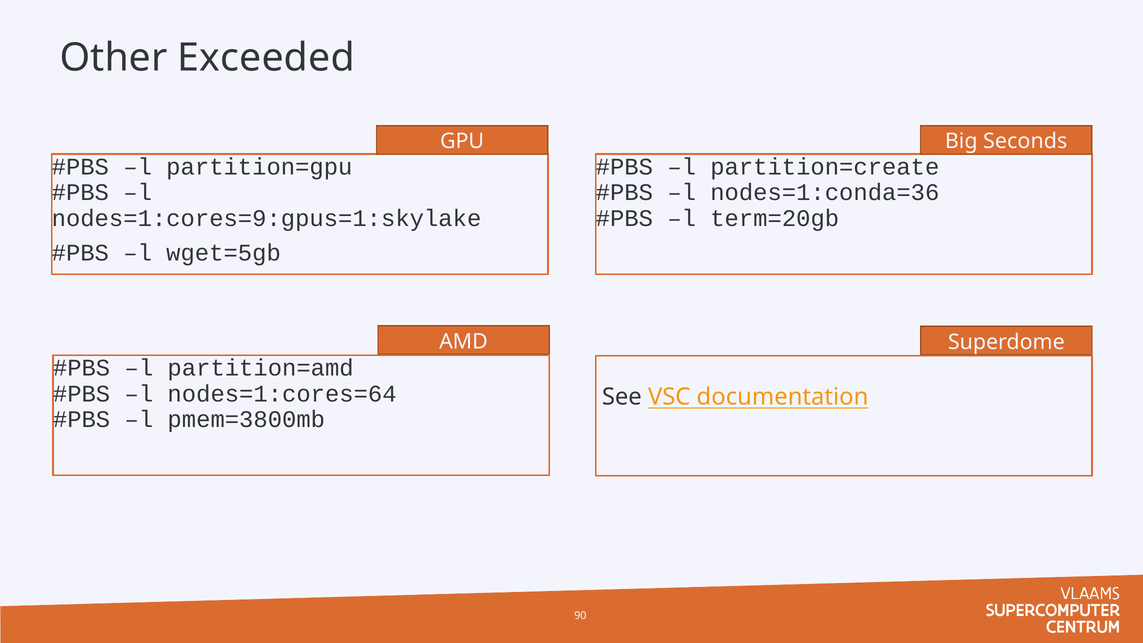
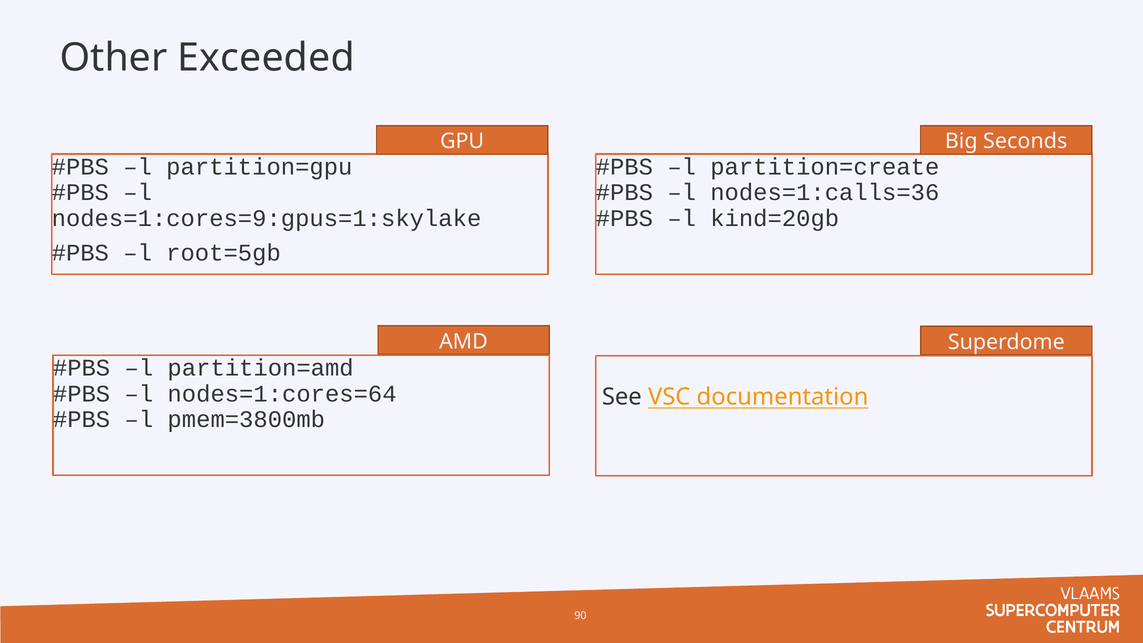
nodes=1:conda=36: nodes=1:conda=36 -> nodes=1:calls=36 (825, 193)
term=20gb: term=20gb -> kind=20gb (775, 218)
wget=5gb: wget=5gb -> root=5gb (224, 253)
